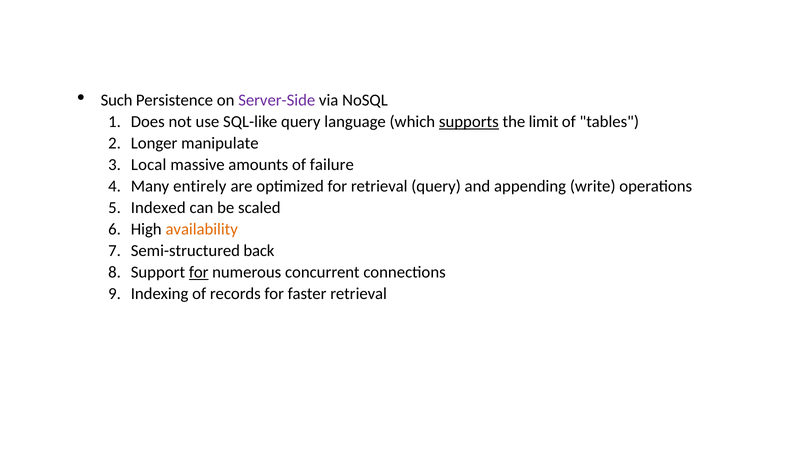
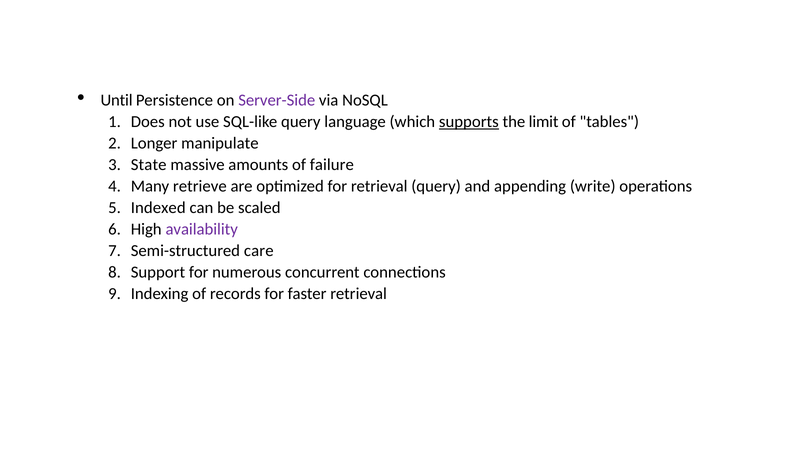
Such: Such -> Until (117, 100)
Local: Local -> State (149, 165)
entirely: entirely -> retrieve (200, 186)
availability colour: orange -> purple (202, 229)
back: back -> care (259, 251)
for underline: present -> none (199, 272)
